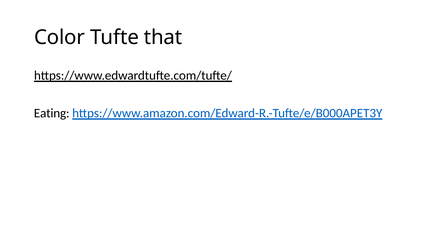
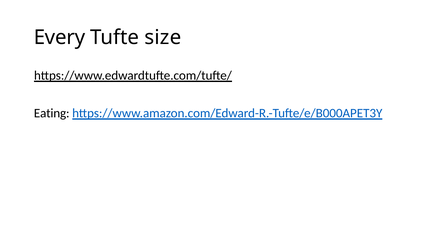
Color: Color -> Every (59, 38)
that: that -> size (163, 38)
